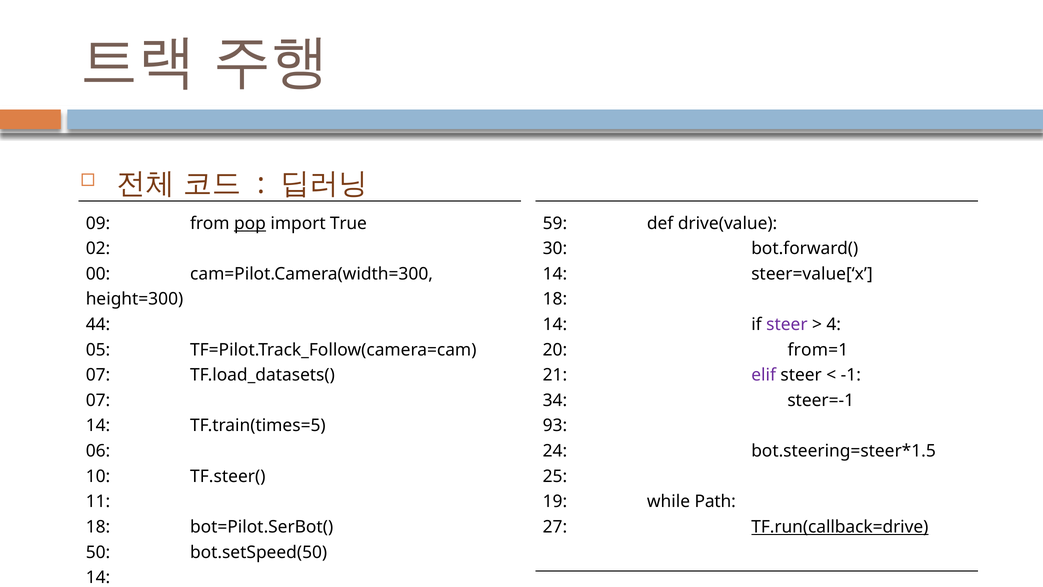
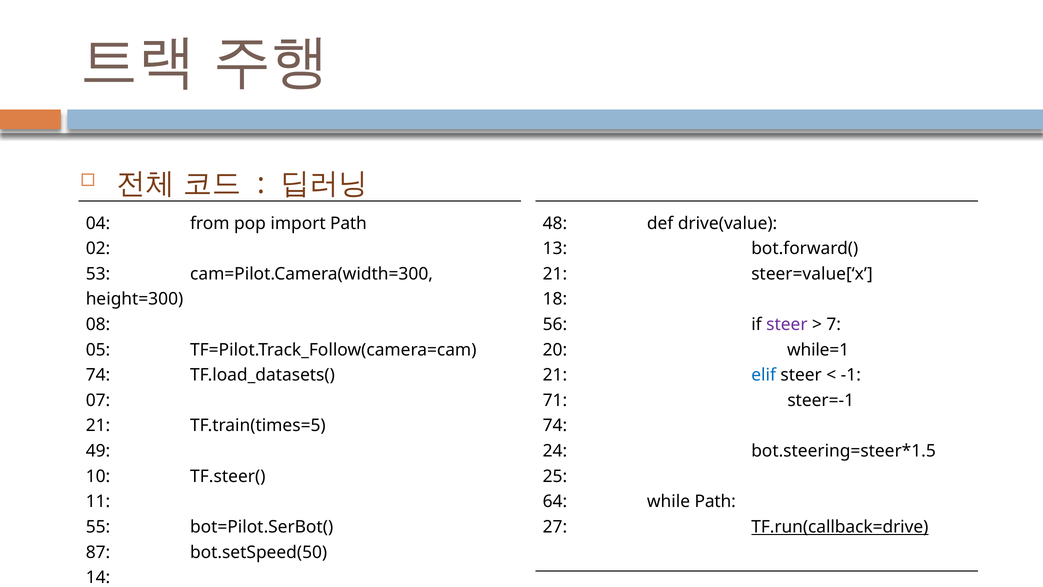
09: 09 -> 04 (98, 223)
pop underline: present -> none (250, 223)
import True: True -> Path (348, 223)
59: 59 -> 48 (555, 223)
30: 30 -> 13 (555, 248)
00: 00 -> 53 (98, 274)
14: 14 -> 21 (555, 274)
44: 44 -> 08 (98, 324)
14: 14 -> 56 (555, 324)
4: 4 -> 7 (834, 324)
from=1: from=1 -> while=1 (818, 350)
07: 07 -> 74 (98, 375)
elif colour: purple -> blue (764, 375)
34: 34 -> 71 (555, 400)
14: 14 -> 21 (98, 426)
93: 93 -> 74 (555, 426)
06: 06 -> 49 (98, 451)
19: 19 -> 64 (555, 501)
18: 18 -> 55 (98, 527)
50: 50 -> 87 (98, 552)
